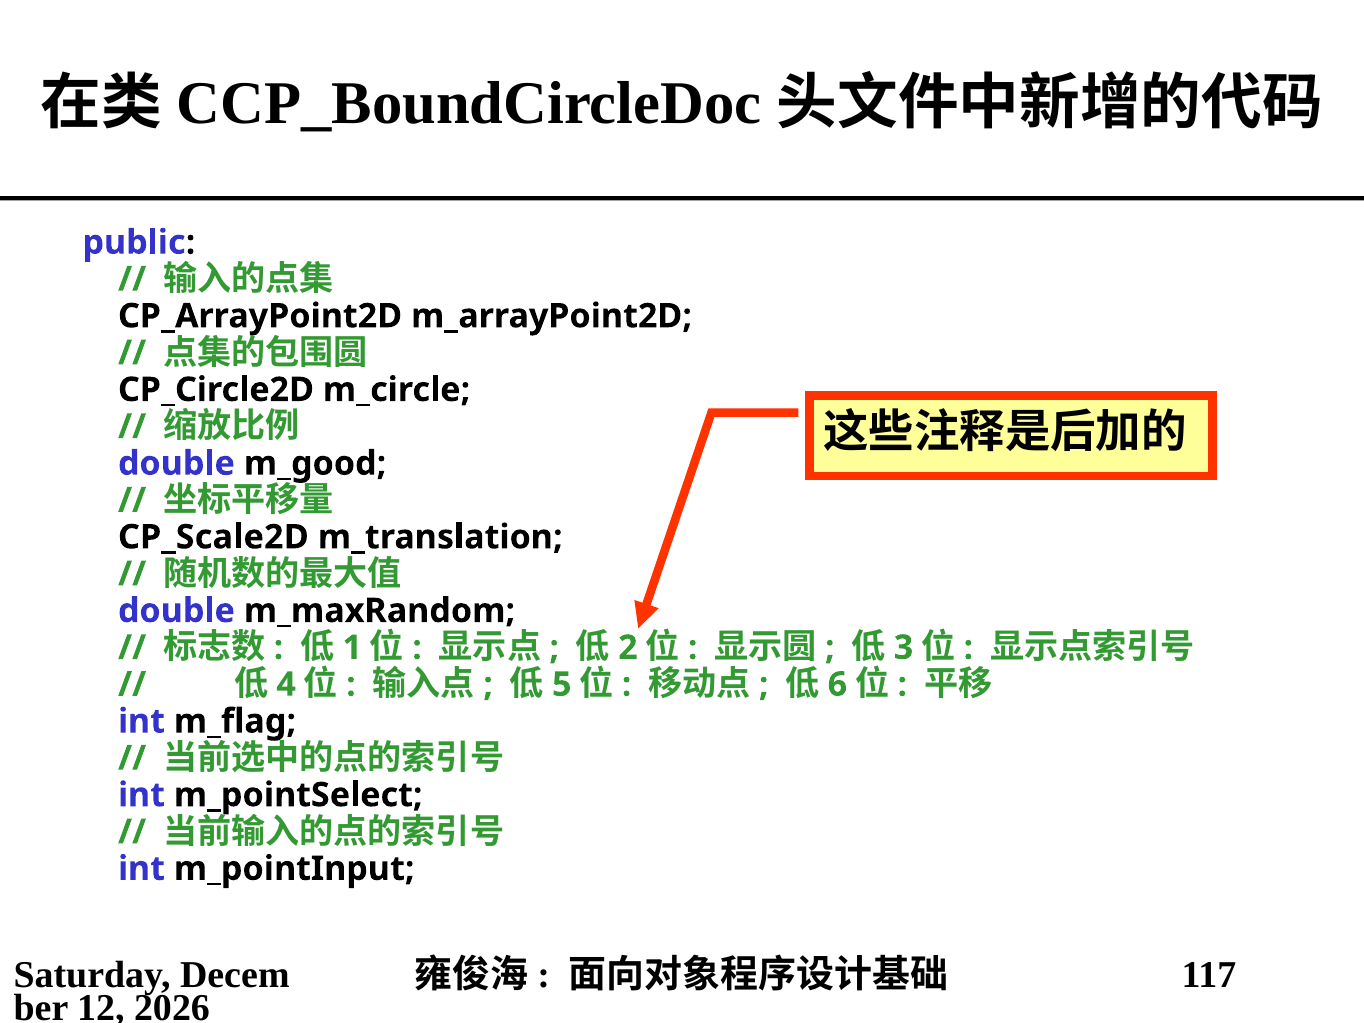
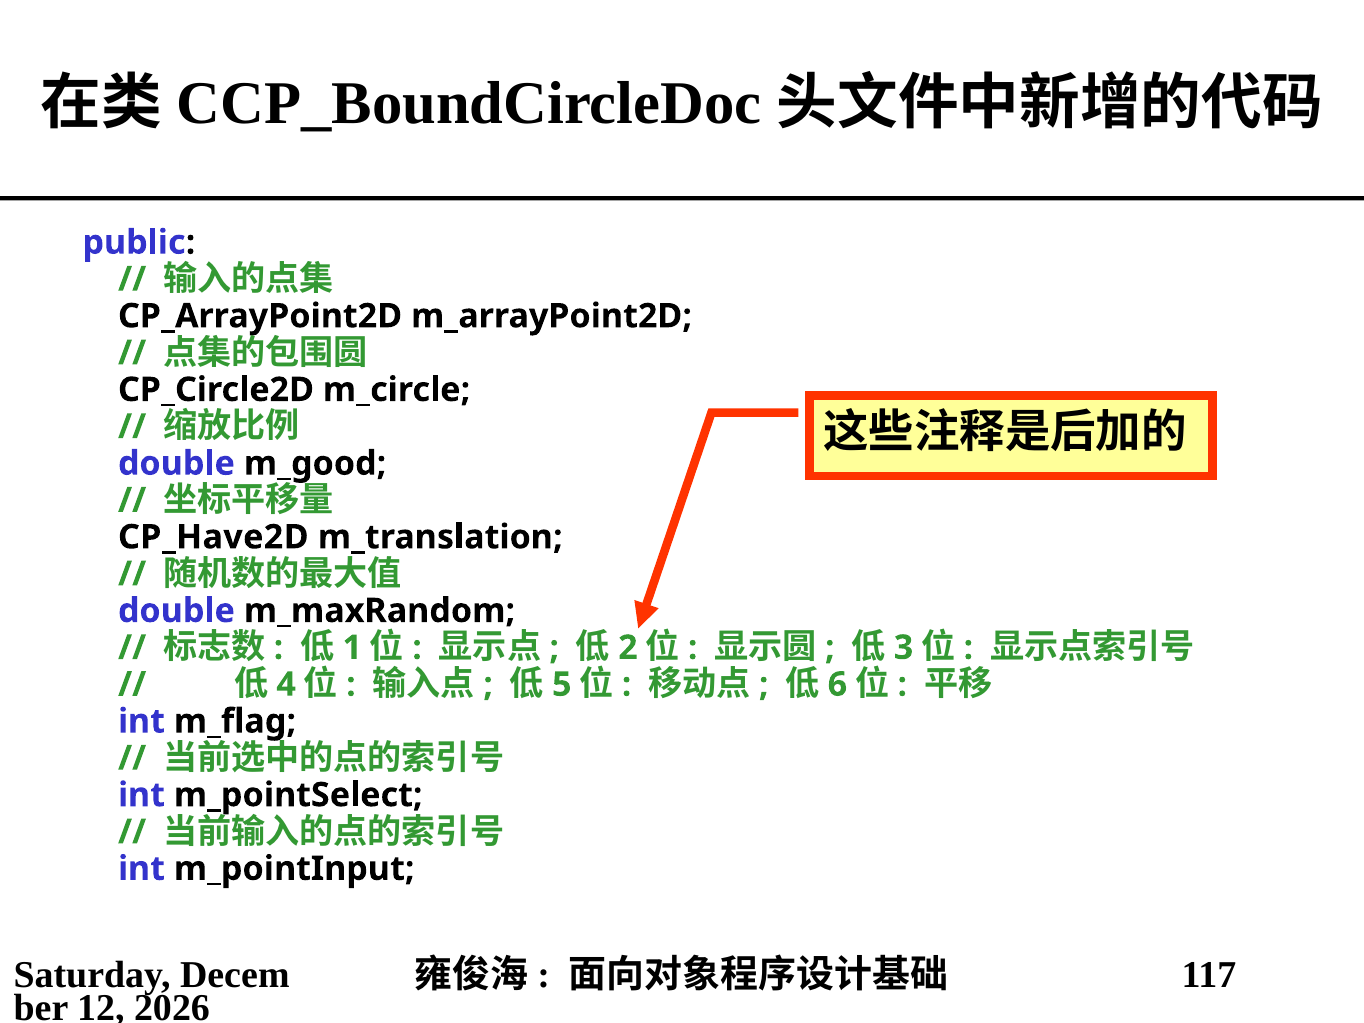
CP_Scale2D: CP_Scale2D -> CP_Have2D (213, 537)
